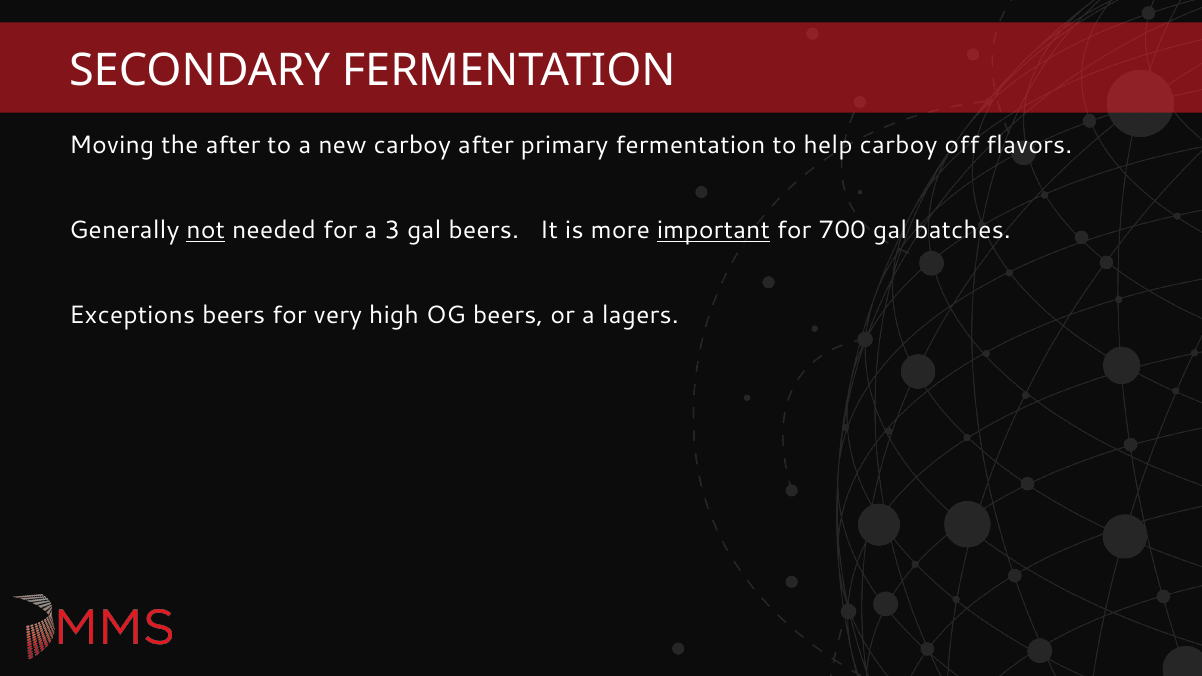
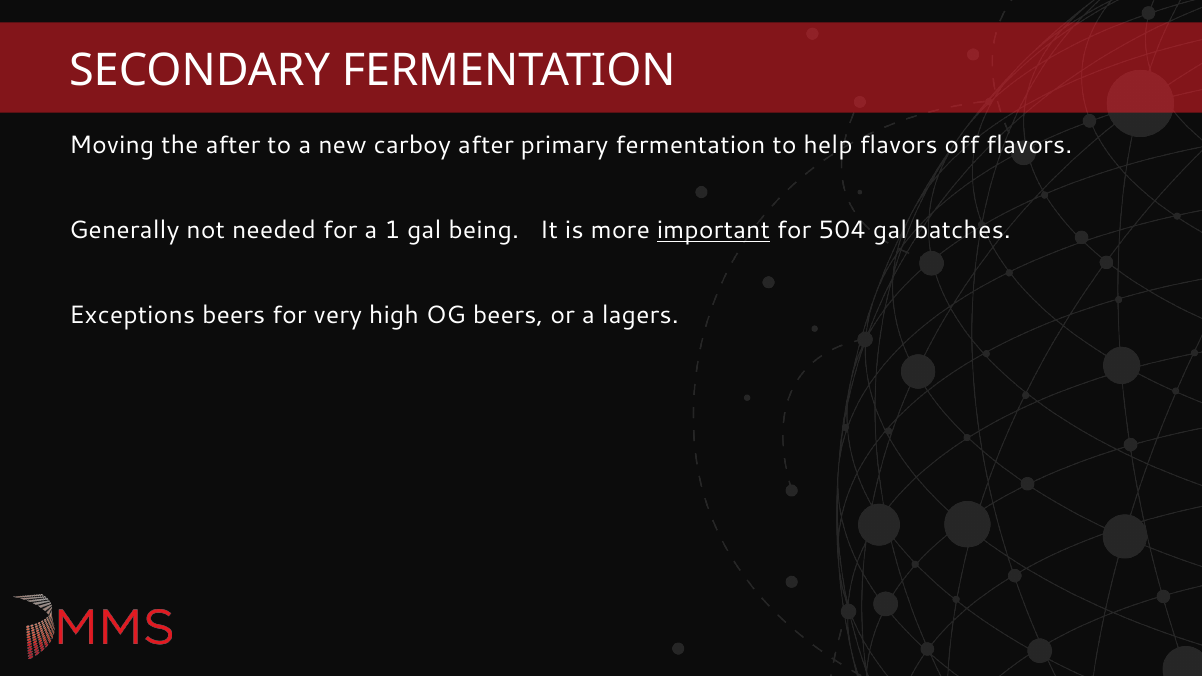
help carboy: carboy -> flavors (899, 145)
not underline: present -> none (206, 231)
3: 3 -> 1 (392, 231)
gal beers: beers -> being (484, 231)
700: 700 -> 504 (842, 231)
